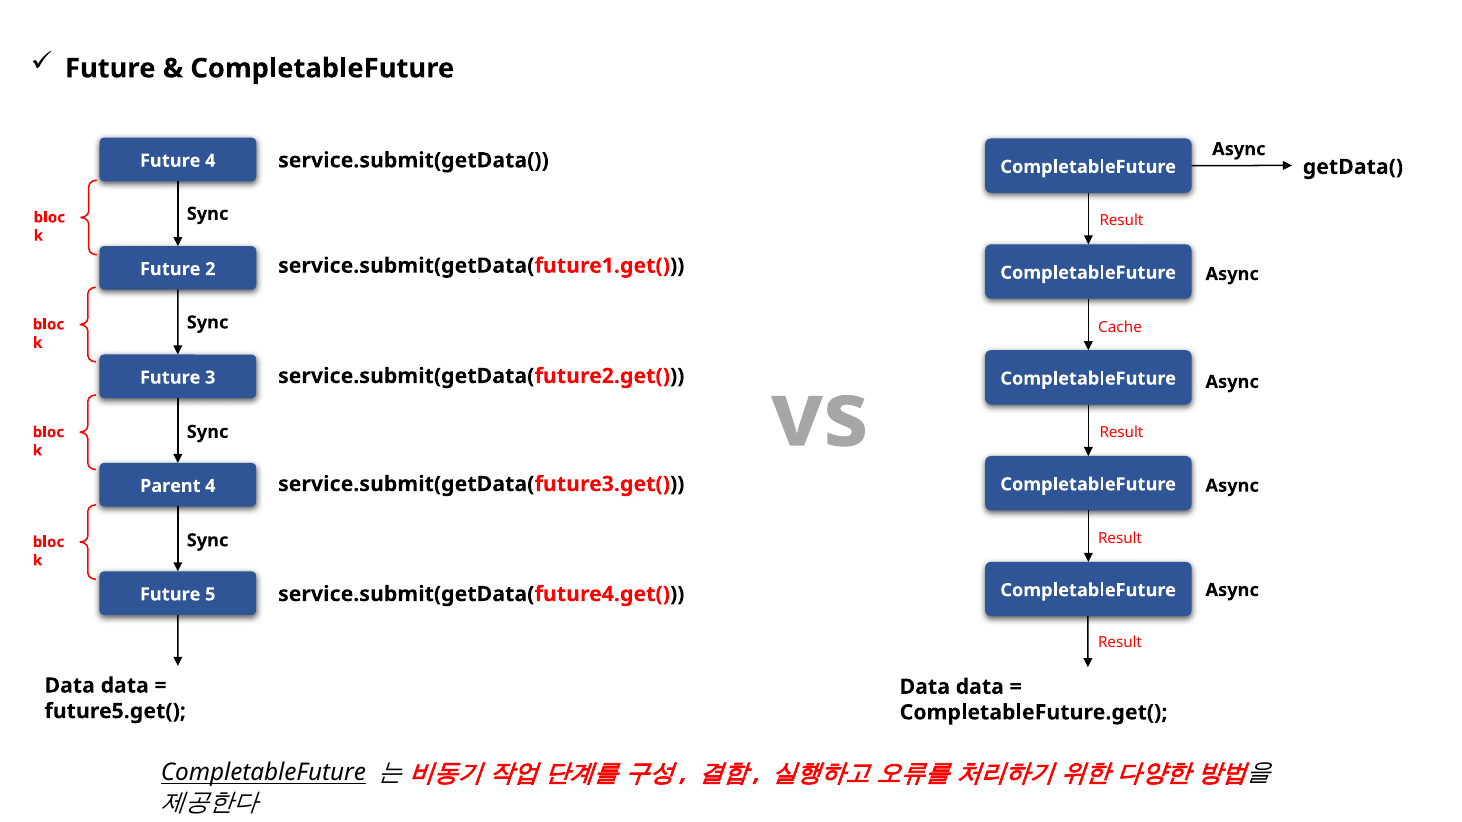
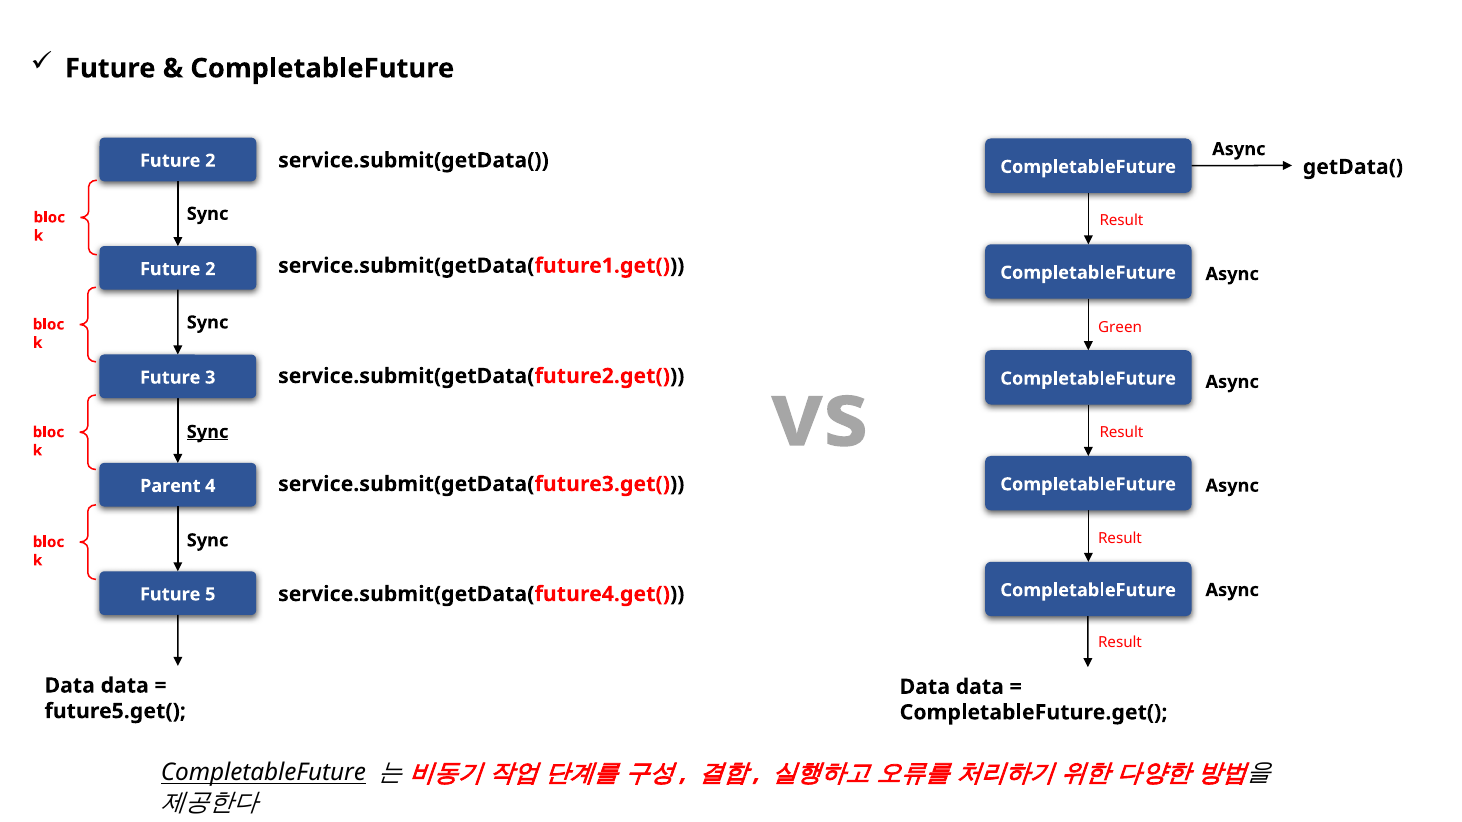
4: 4 -> 2 (210, 161)
Cache: Cache -> Green (1120, 327)
Sync underline: none -> present (208, 432)
